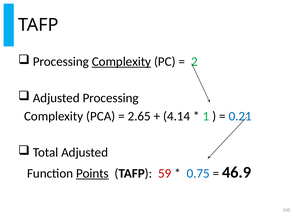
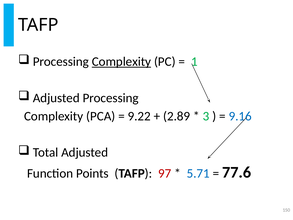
2: 2 -> 1 (194, 62)
2.65: 2.65 -> 9.22 (139, 116)
4.14: 4.14 -> 2.89 (177, 116)
1: 1 -> 3 (206, 116)
0.21: 0.21 -> 9.16 (240, 116)
Points underline: present -> none (92, 173)
59: 59 -> 97 (165, 173)
0.75: 0.75 -> 5.71 (198, 173)
46.9: 46.9 -> 77.6 (237, 172)
